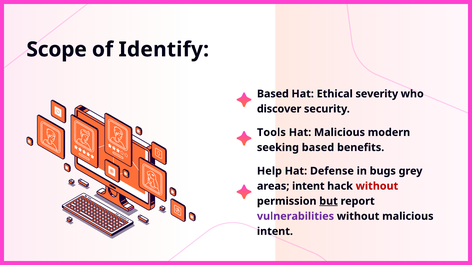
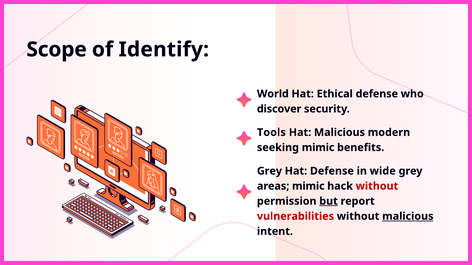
Based: Based -> World (273, 94)
Ethical severity: severity -> defense (377, 94)
seeking based: based -> mimic (318, 148)
Help: Help -> Grey (269, 171)
bugs: bugs -> wide (383, 171)
areas intent: intent -> mimic (308, 186)
vulnerabilities colour: purple -> red (295, 217)
malicious underline: none -> present (408, 217)
